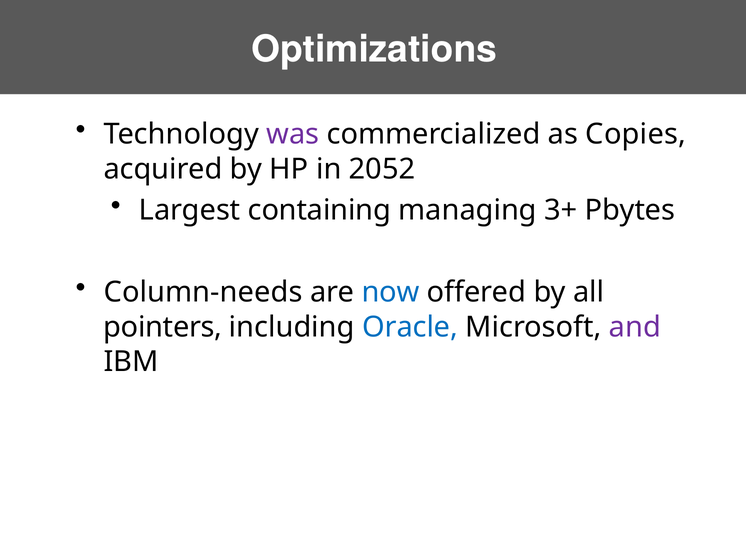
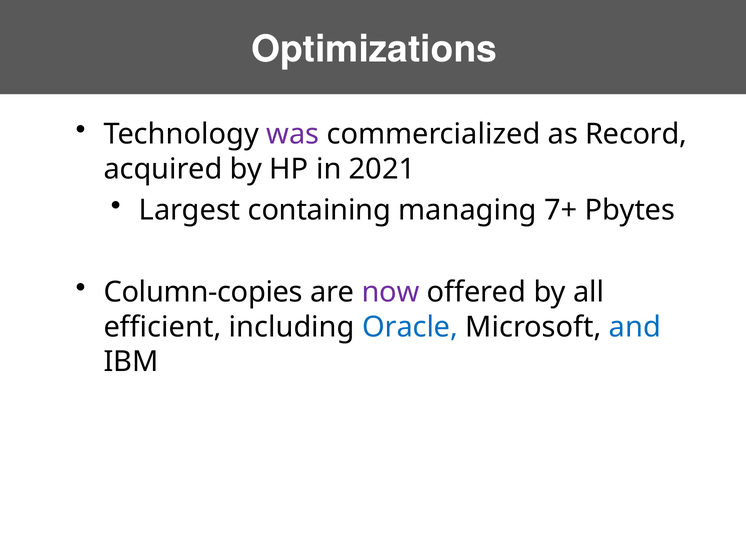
Copies: Copies -> Record (636, 134)
2052: 2052 -> 2021 (382, 169)
3+: 3+ -> 7+ (561, 210)
Column-needs: Column-needs -> Column-copies (203, 292)
now colour: blue -> purple (391, 292)
pointers: pointers -> efficient (163, 327)
and colour: purple -> blue (635, 327)
